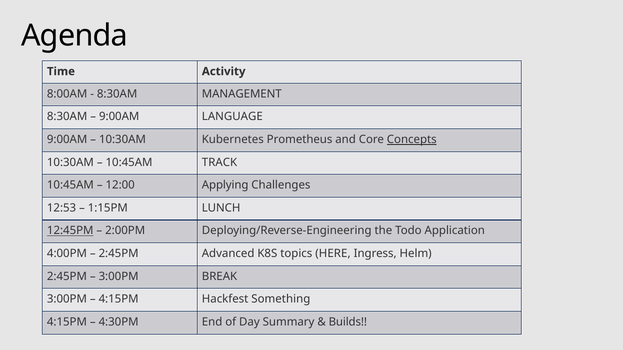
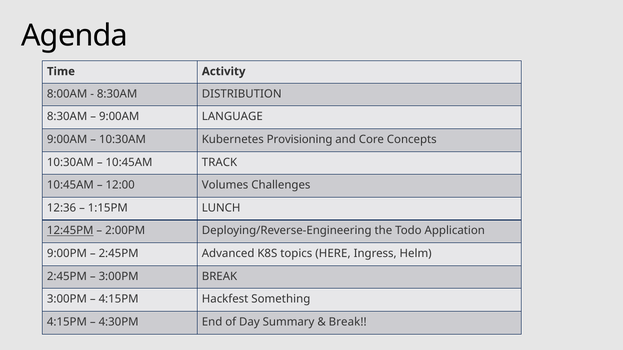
MANAGEMENT: MANAGEMENT -> DISTRIBUTION (242, 94)
Prometheus: Prometheus -> Provisioning (300, 140)
Concepts underline: present -> none (412, 140)
Applying: Applying -> Volumes (225, 185)
12:53: 12:53 -> 12:36 (62, 208)
4:00PM: 4:00PM -> 9:00PM (67, 254)
Builds: Builds -> Break (348, 322)
